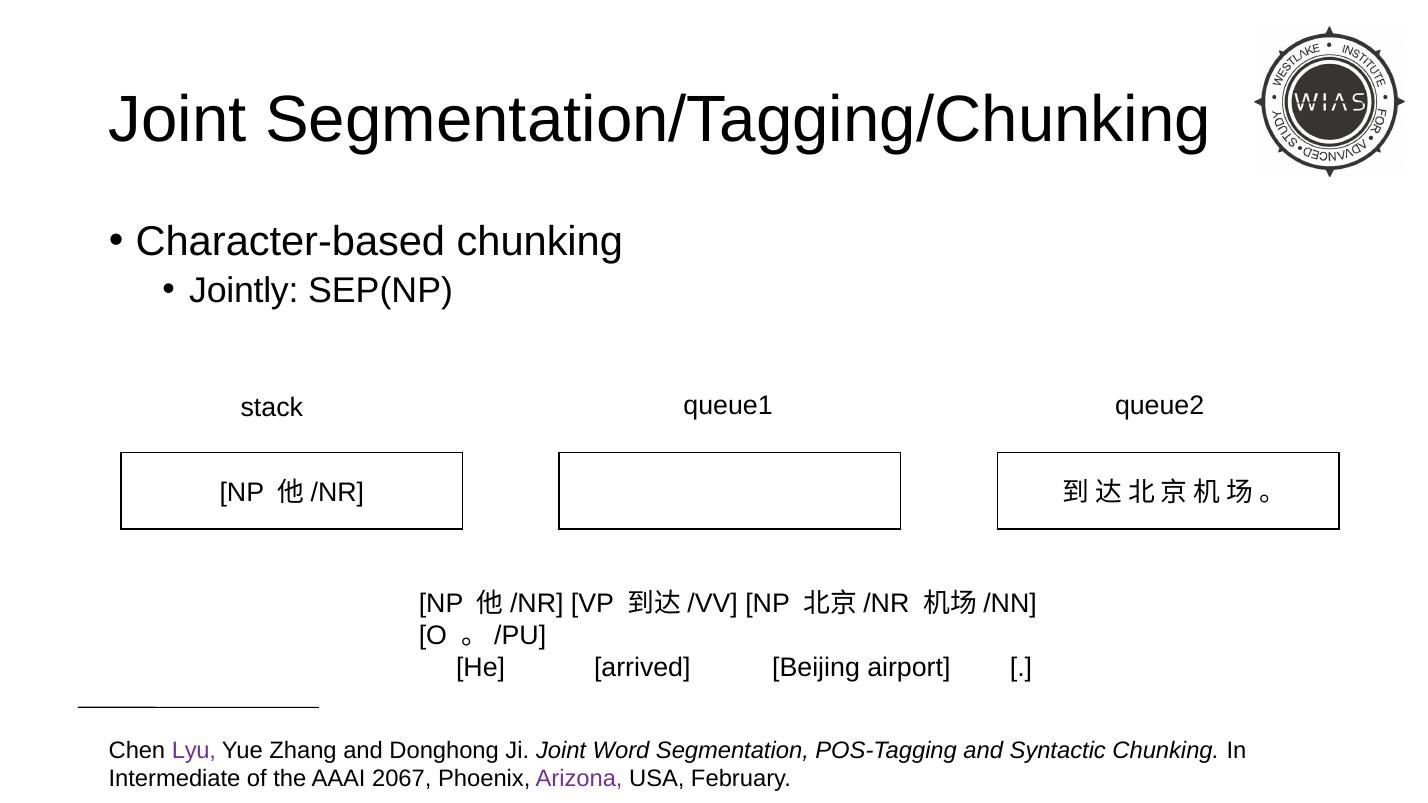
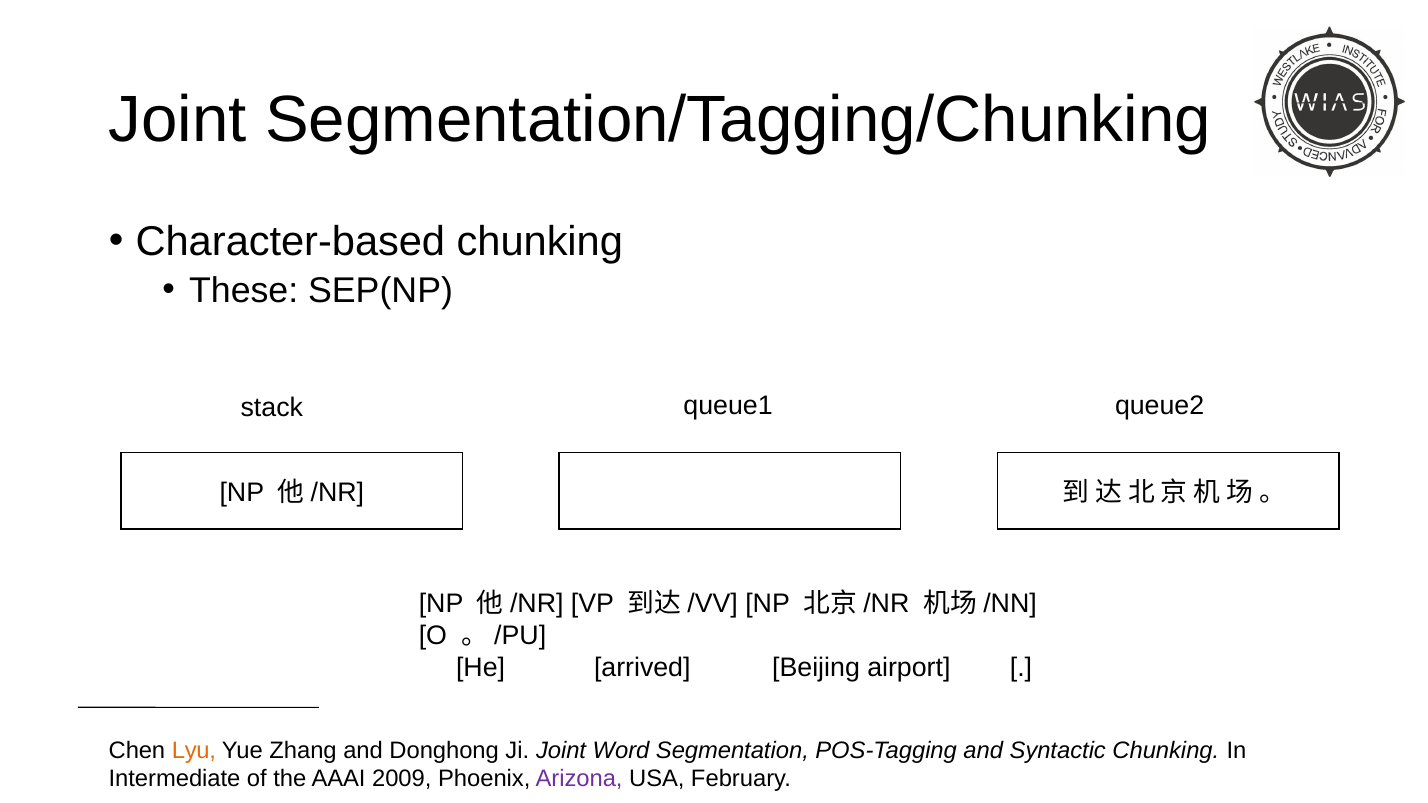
Jointly: Jointly -> These (244, 291)
Lyu colour: purple -> orange (194, 751)
2067: 2067 -> 2009 (402, 779)
